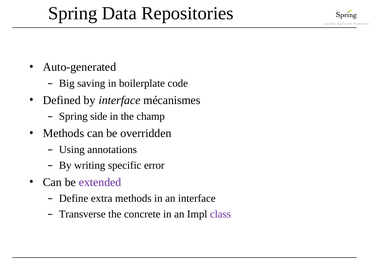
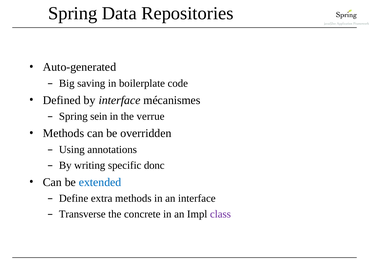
side: side -> sein (99, 117)
champ: champ -> verrue (151, 117)
error: error -> donc (154, 166)
extended colour: purple -> blue (100, 183)
